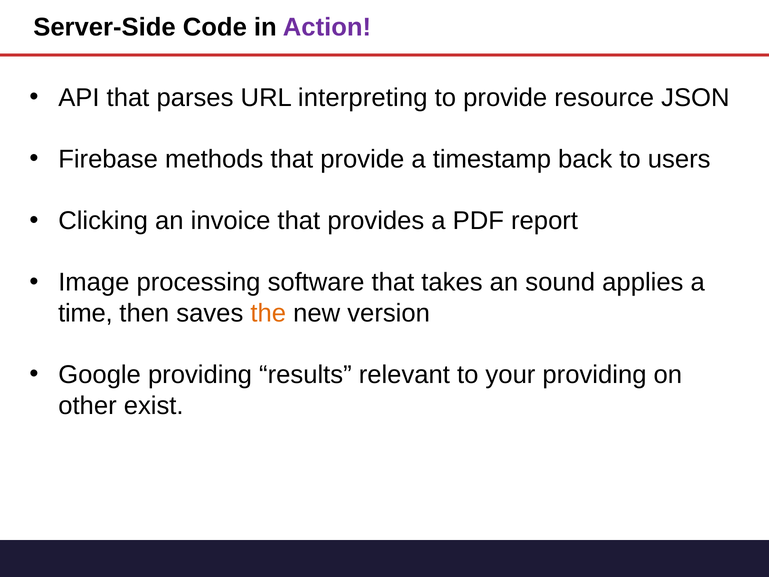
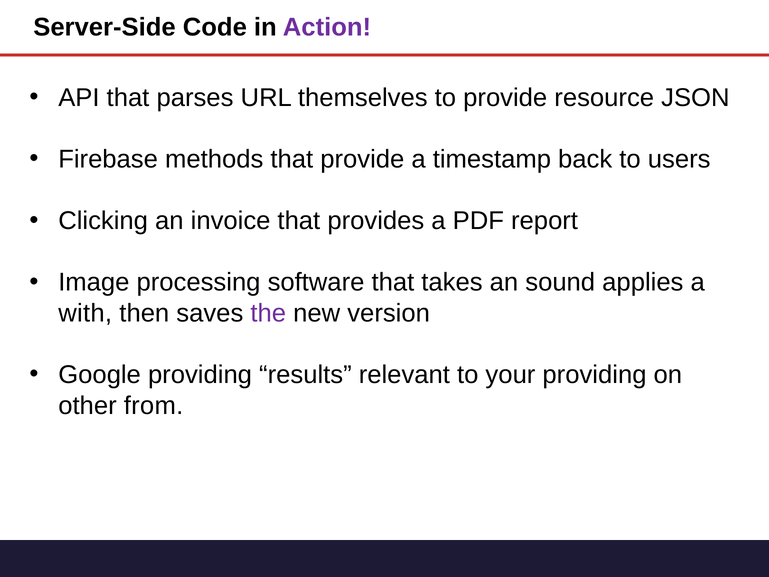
interpreting: interpreting -> themselves (363, 98)
time: time -> with (85, 313)
the colour: orange -> purple (268, 313)
exist: exist -> from (154, 405)
